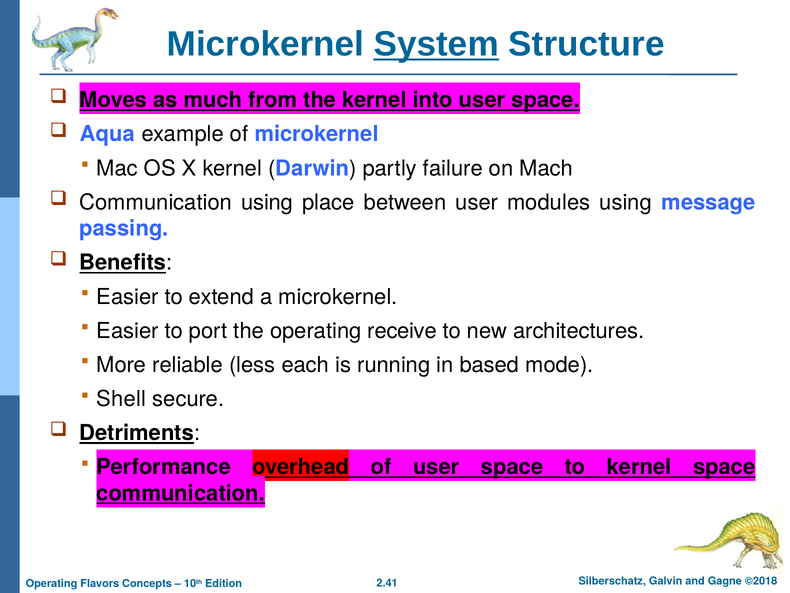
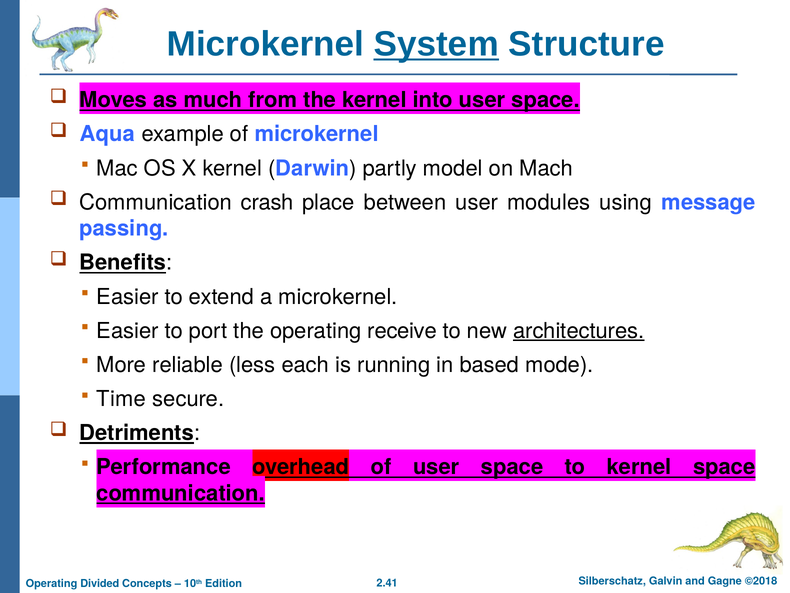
failure: failure -> model (453, 168)
Communication using: using -> crash (267, 202)
architectures underline: none -> present (579, 331)
Shell: Shell -> Time (121, 399)
Flavors: Flavors -> Divided (100, 583)
